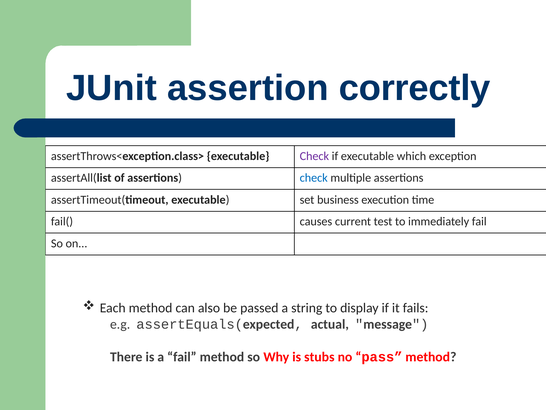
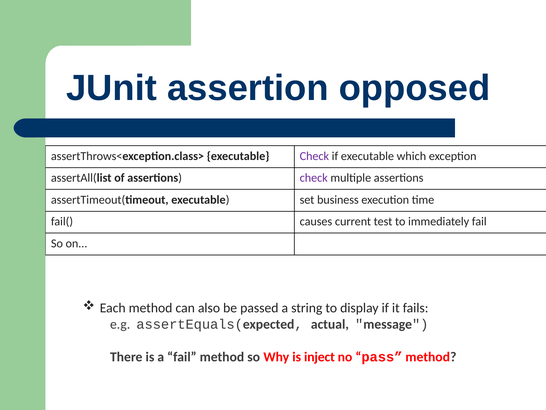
correctly: correctly -> opposed (415, 88)
check colour: blue -> purple (314, 178)
stubs: stubs -> inject (319, 357)
